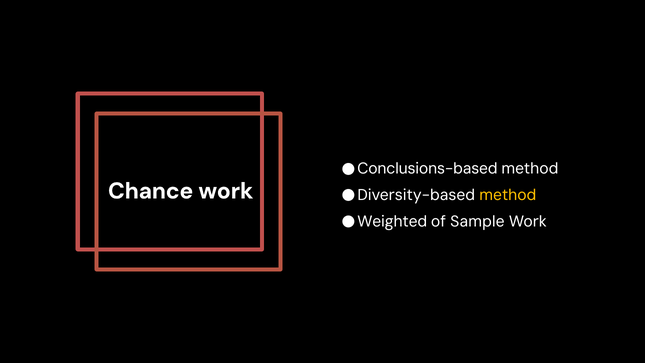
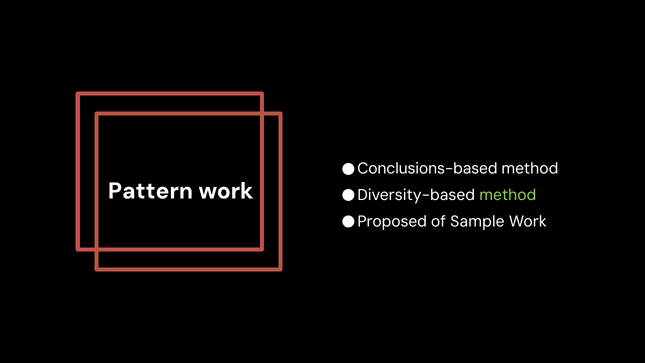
Chance: Chance -> Pattern (150, 191)
method colour: yellow -> light green (508, 195)
Weighted: Weighted -> Proposed (392, 221)
